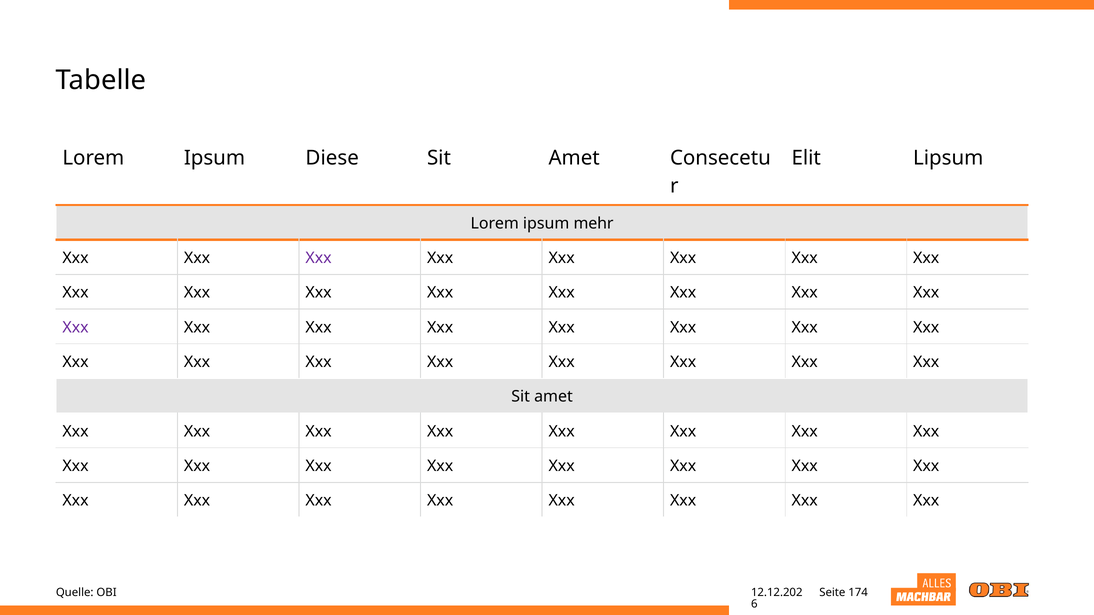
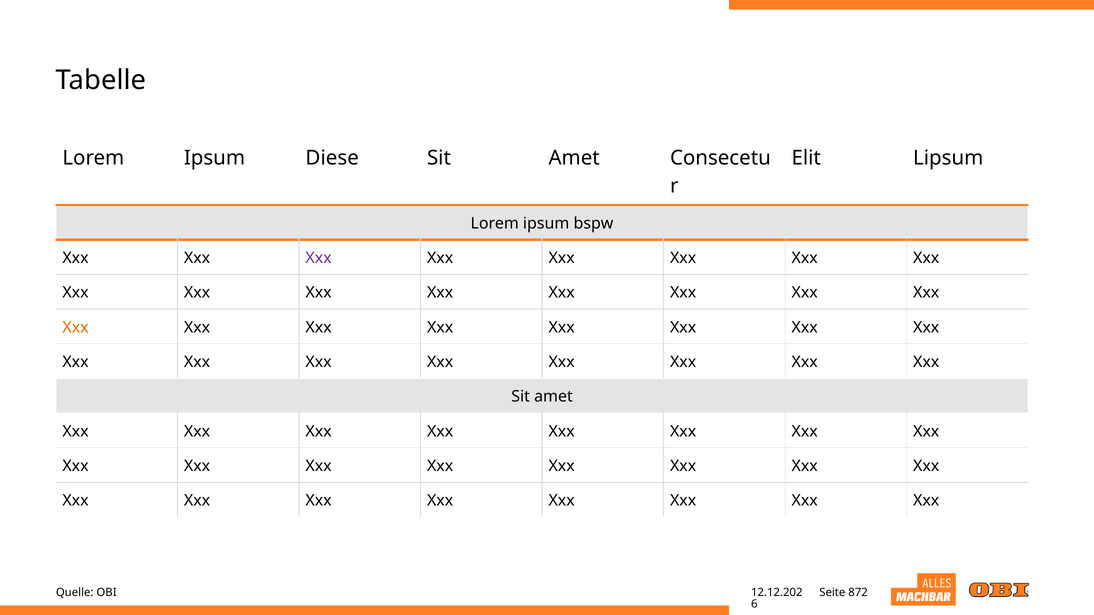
mehr: mehr -> bspw (593, 223)
Xxx colour: purple -> orange (76, 328)
174: 174 -> 872 (858, 593)
